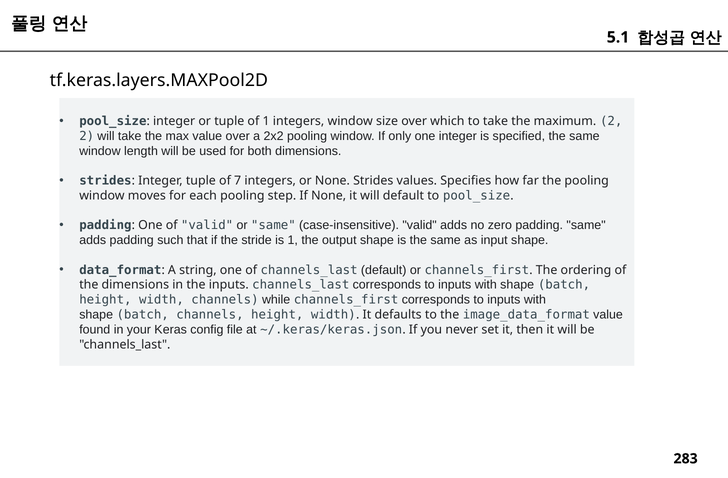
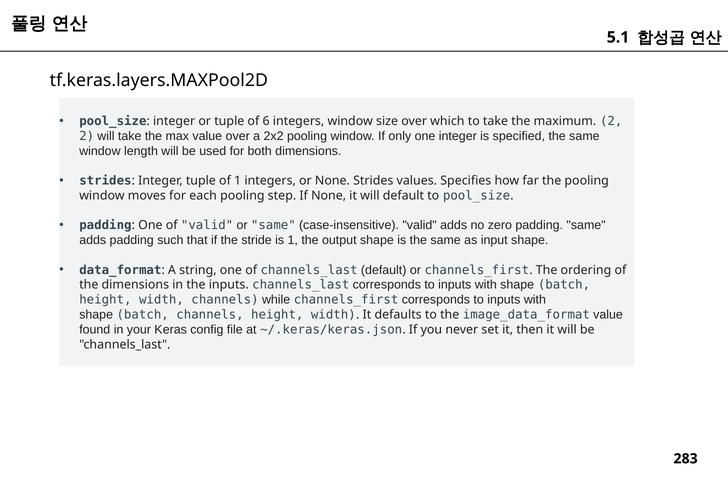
of 1: 1 -> 6 (266, 121)
of 7: 7 -> 1 (238, 181)
